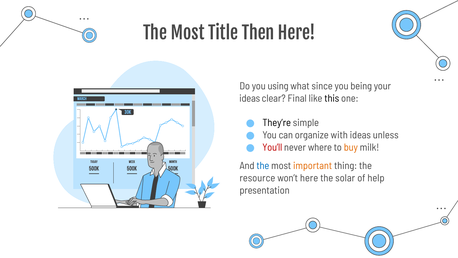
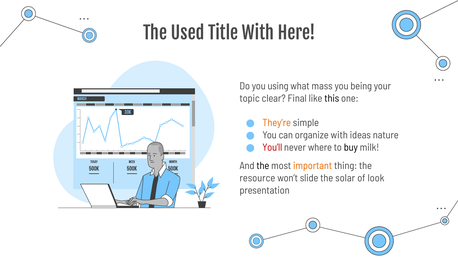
Most: Most -> Used (188, 33)
Title Then: Then -> With (258, 33)
since: since -> mass (322, 86)
ideas: ideas -> topic (250, 98)
They’re colour: black -> orange (277, 123)
unless: unless -> nature (386, 135)
buy colour: orange -> black (351, 147)
the colour: blue -> black (263, 166)
won’t here: here -> slide (309, 178)
help: help -> look (376, 178)
